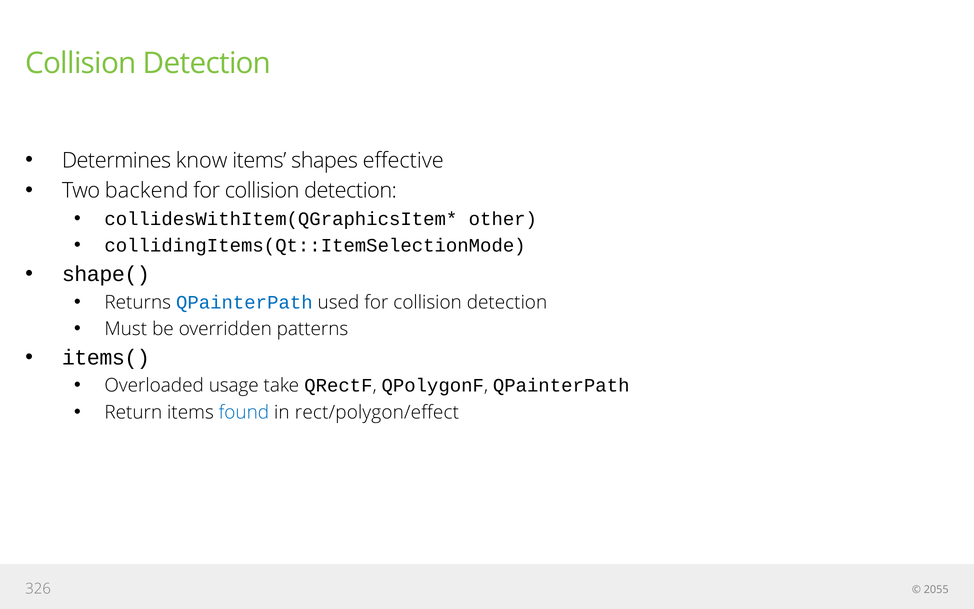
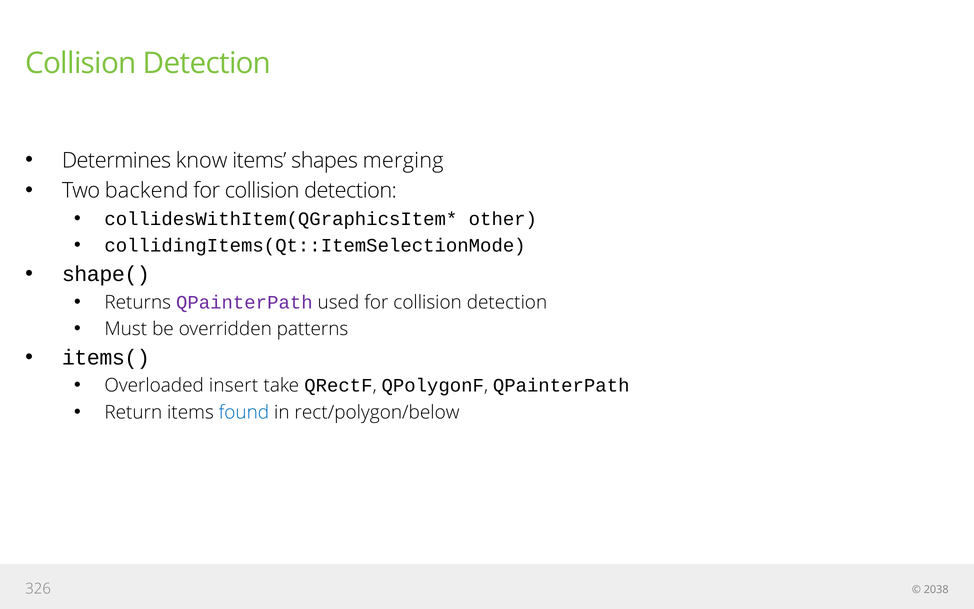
effective: effective -> merging (403, 160)
QPainterPath colour: blue -> purple (244, 302)
usage: usage -> insert (234, 386)
rect/polygon/effect: rect/polygon/effect -> rect/polygon/below (377, 412)
2055: 2055 -> 2038 (936, 589)
